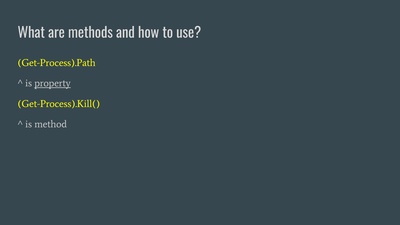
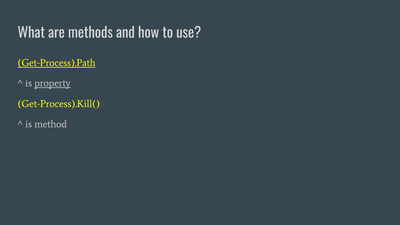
Get-Process).Path underline: none -> present (57, 63)
